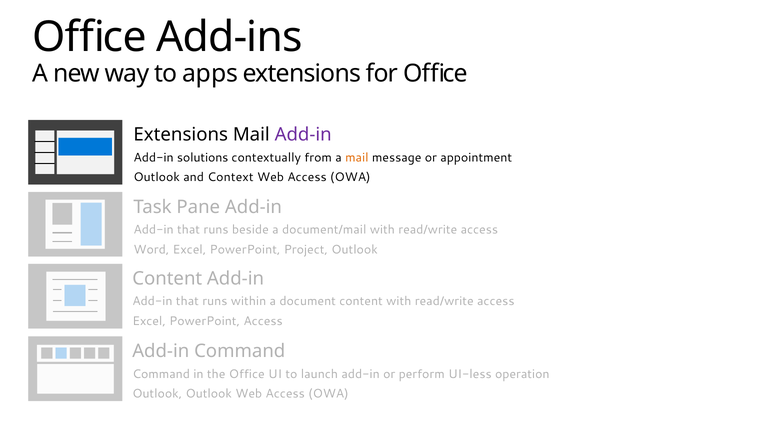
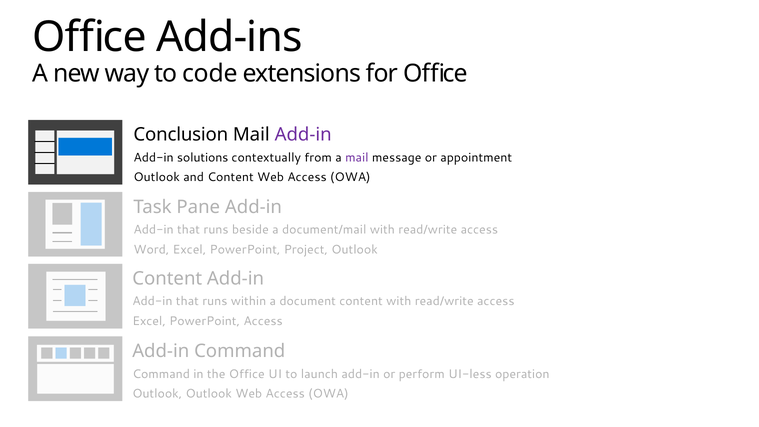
apps: apps -> code (210, 74)
Extensions: Extensions -> Conclusion (181, 135)
mail colour: orange -> purple (357, 157)
and Context: Context -> Content (231, 177)
